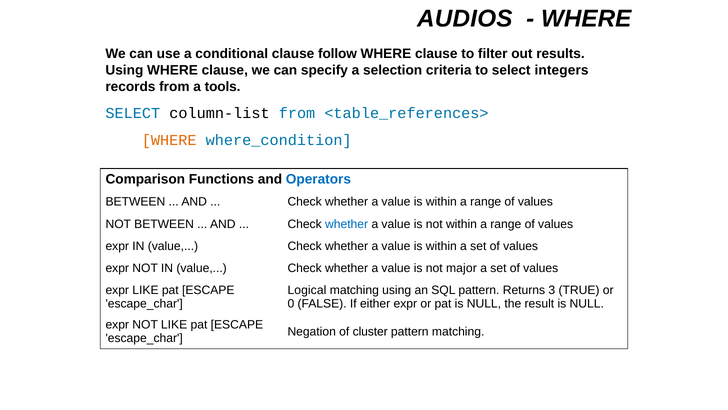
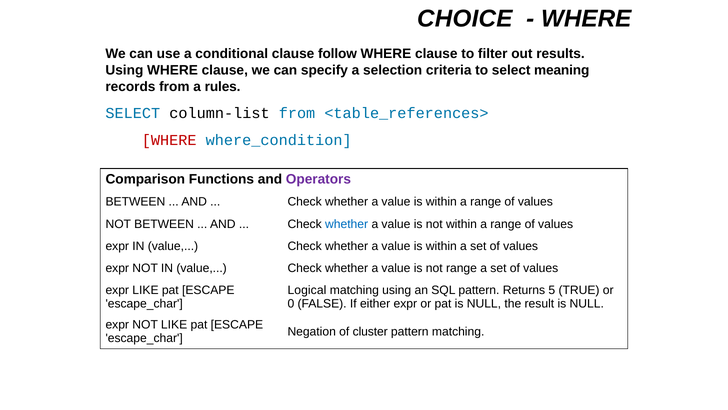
AUDIOS: AUDIOS -> CHOICE (465, 19)
integers: integers -> meaning (562, 70)
tools: tools -> rules (223, 87)
WHERE colour: orange -> red (169, 140)
Operators colour: blue -> purple (318, 179)
not major: major -> range (461, 268)
3: 3 -> 5 (552, 290)
